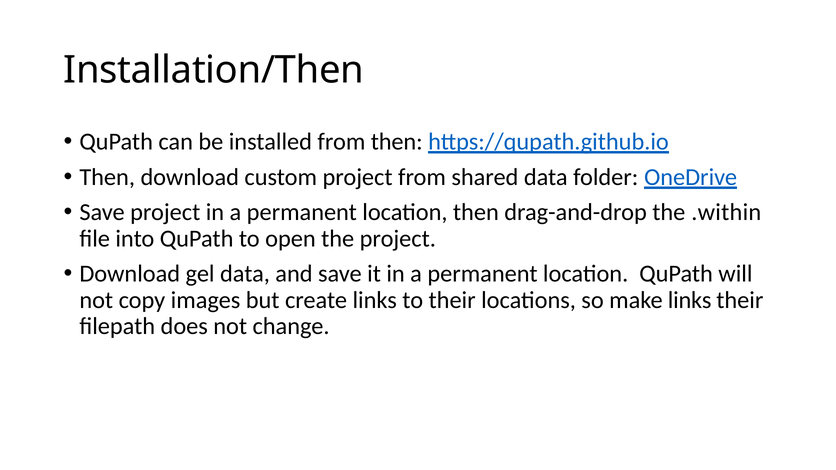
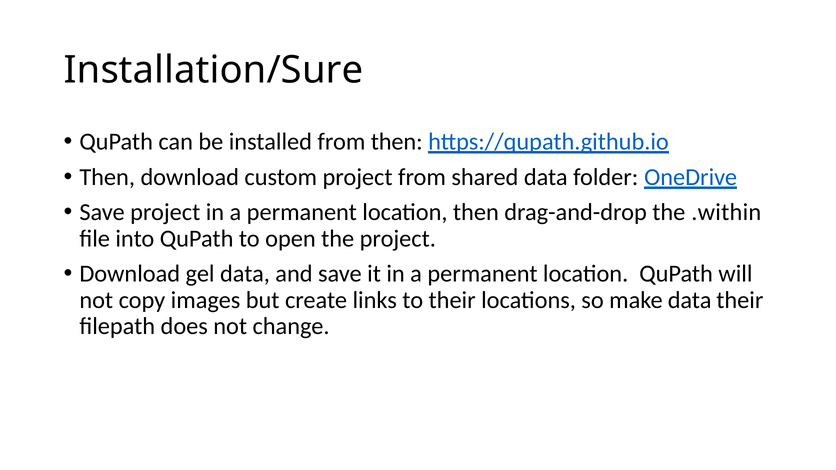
Installation/Then: Installation/Then -> Installation/Sure (214, 70)
make links: links -> data (690, 300)
